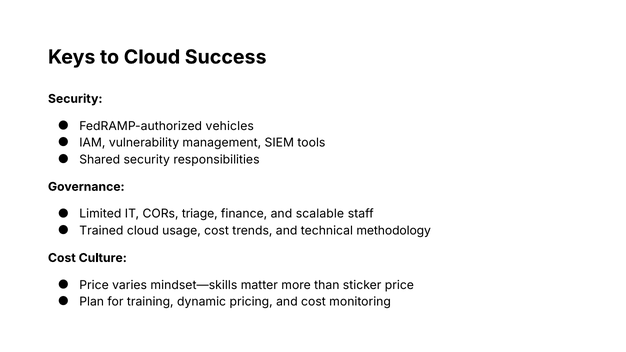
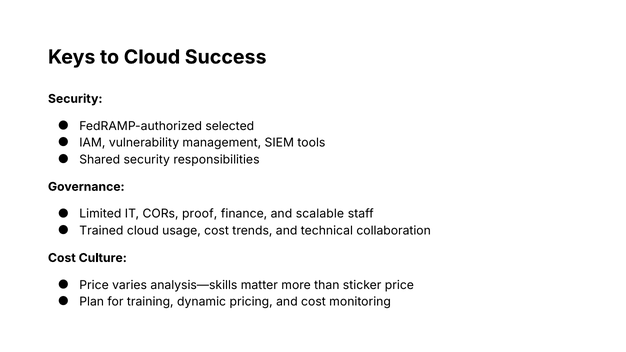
vehicles: vehicles -> selected (230, 126)
triage: triage -> proof (200, 214)
methodology: methodology -> collaboration (394, 231)
mindset—skills: mindset—skills -> analysis—skills (194, 285)
